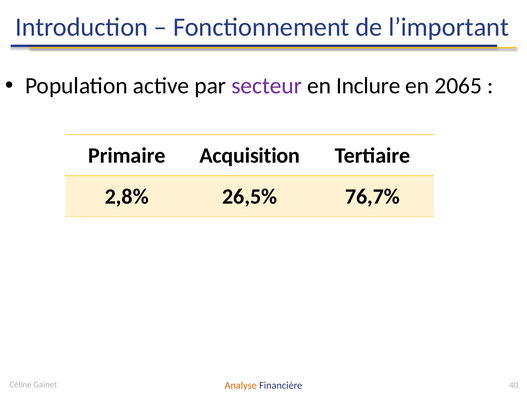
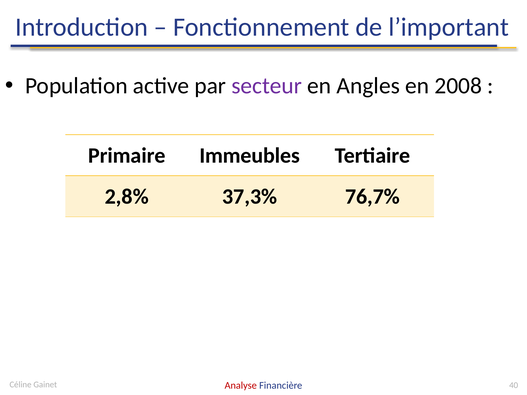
Inclure: Inclure -> Angles (368, 86)
2065: 2065 -> 2008 (458, 86)
Acquisition: Acquisition -> Immeubles (250, 156)
26,5%: 26,5% -> 37,3% (250, 197)
Analyse colour: orange -> red (241, 386)
